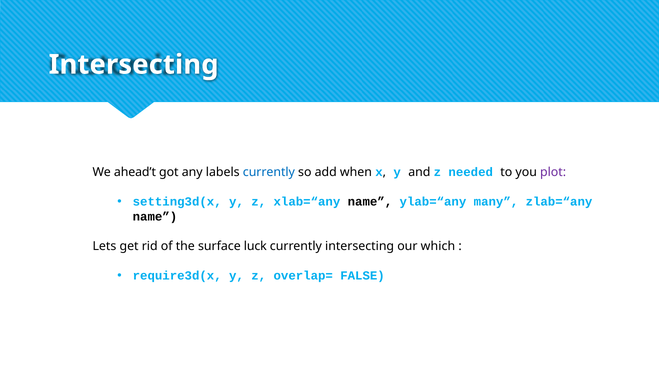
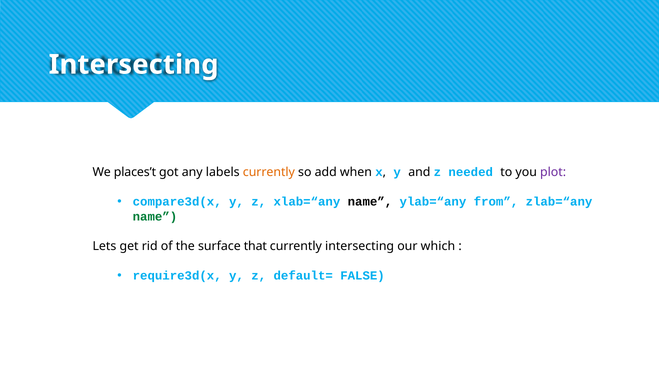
ahead’t: ahead’t -> places’t (135, 172)
currently colour: blue -> orange (269, 172)
setting3d(x: setting3d(x -> compare3d(x (177, 202)
many: many -> from (496, 202)
name colour: black -> green (155, 217)
luck: luck -> that (255, 247)
overlap=: overlap= -> default= (303, 276)
